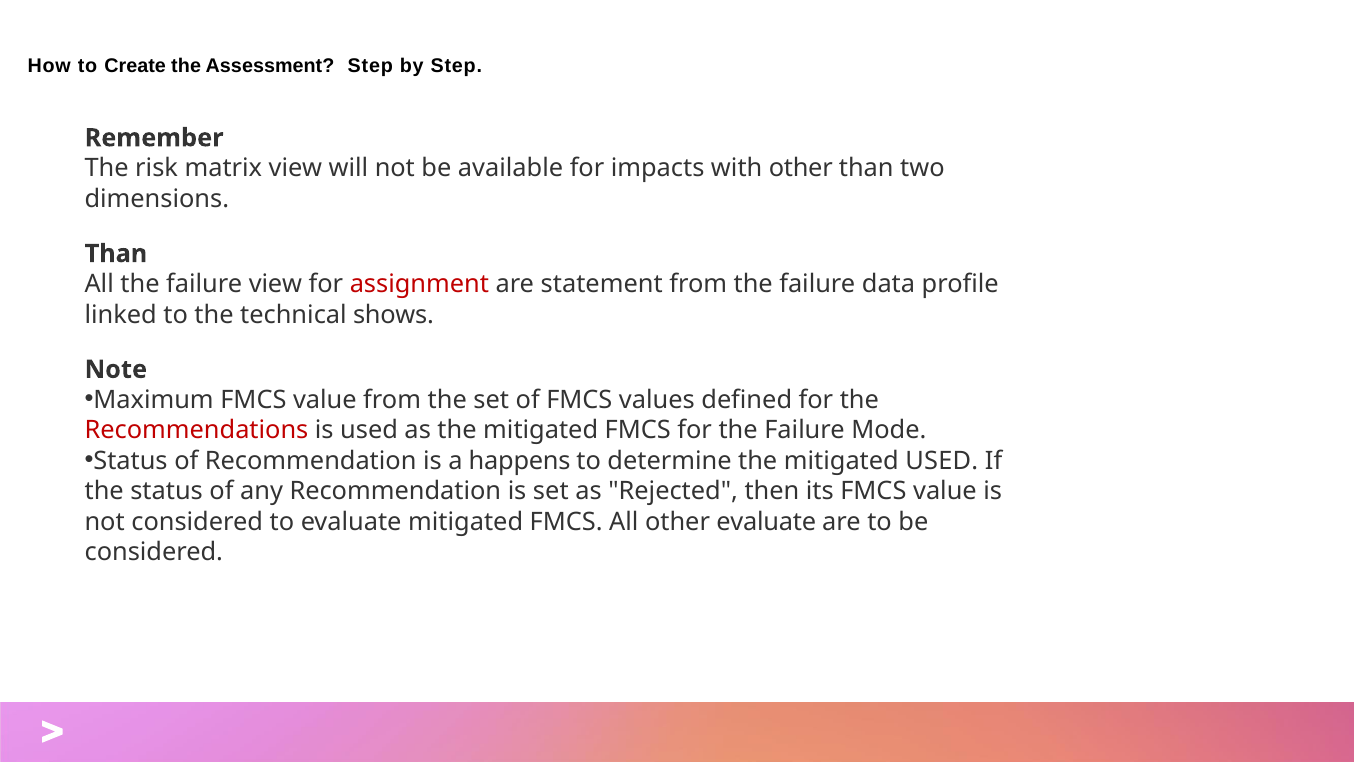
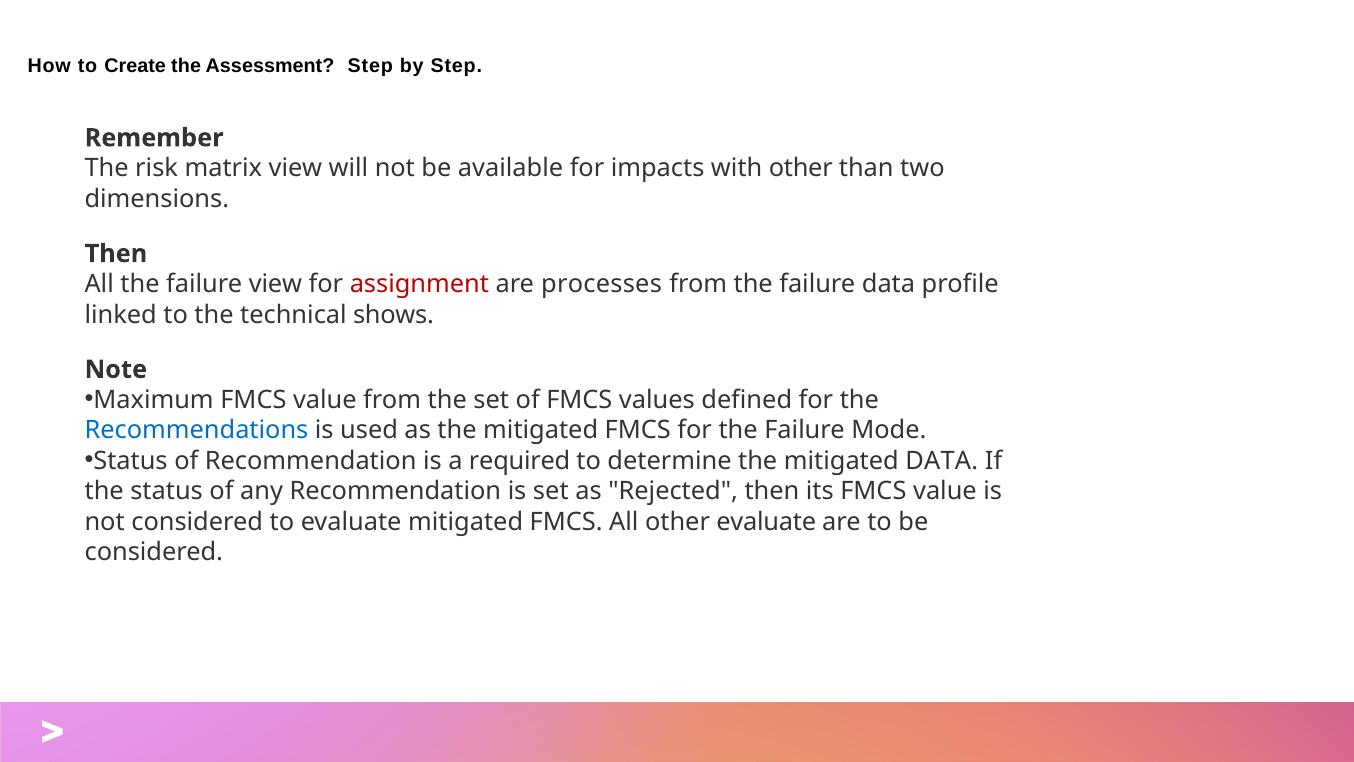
Than: Than -> Then (116, 254)
statement: statement -> processes (602, 284)
Recommendations colour: red -> blue (196, 430)
happens: happens -> required (520, 461)
mitigated USED: USED -> DATA (942, 461)
